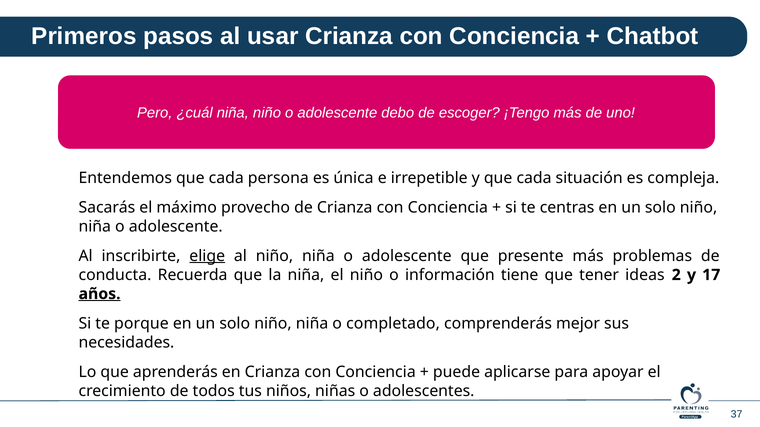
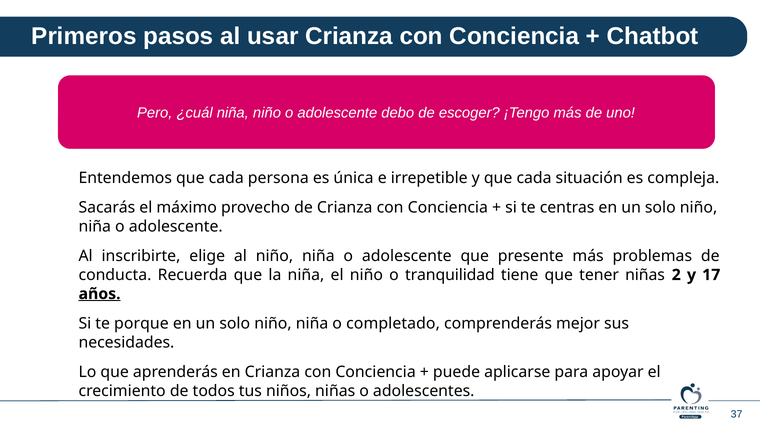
elige underline: present -> none (207, 256)
información: información -> tranquilidad (450, 275)
tener ideas: ideas -> niñas (645, 275)
